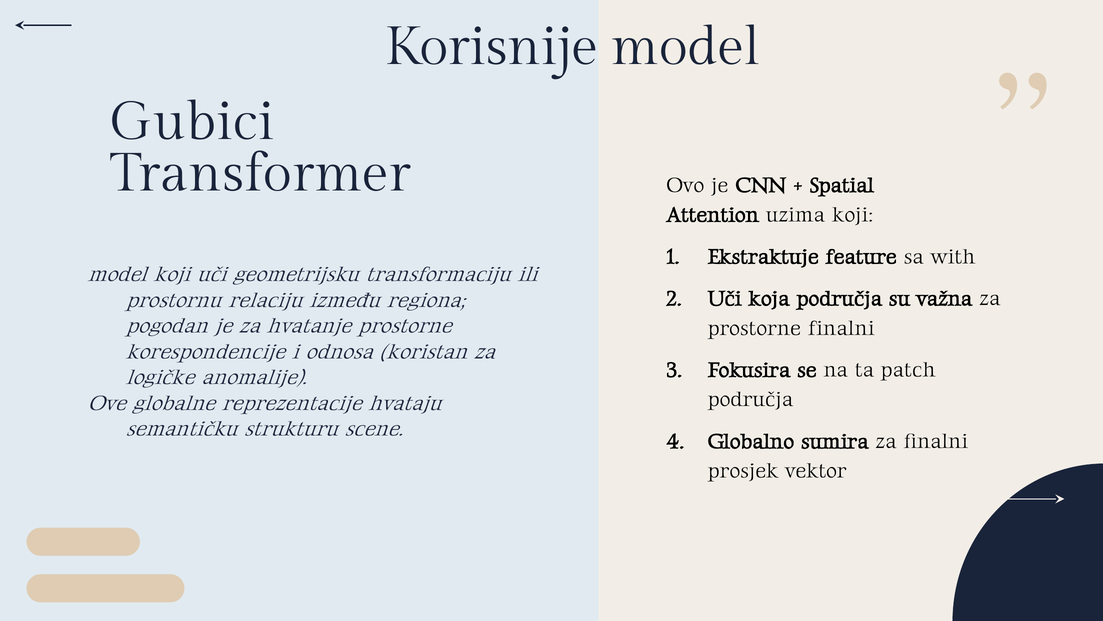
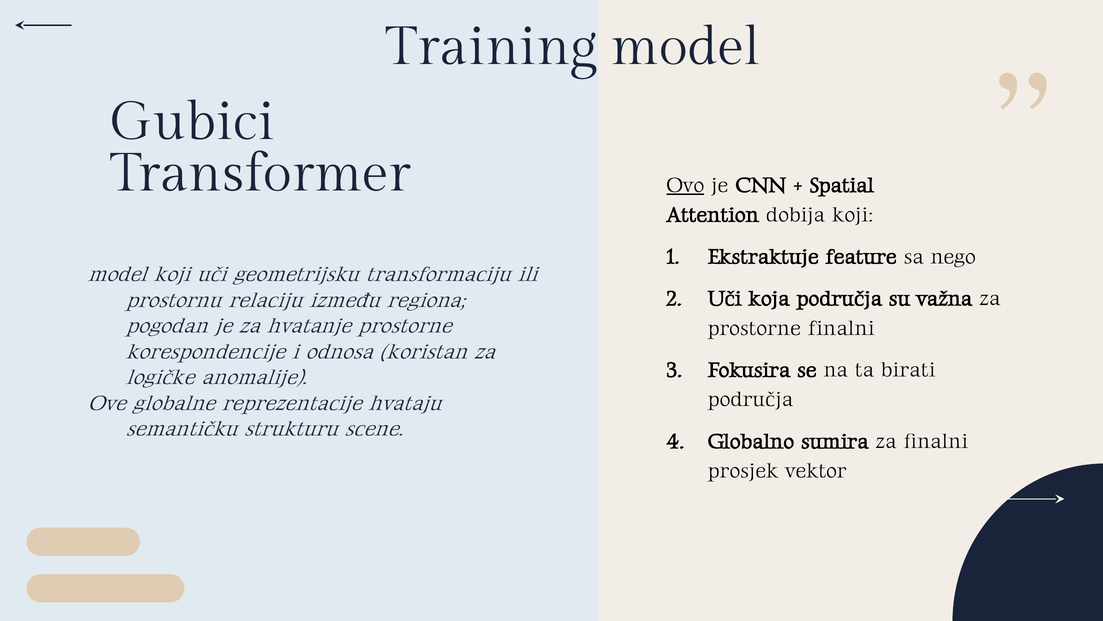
Korisnije: Korisnije -> Training (491, 46)
Ovo underline: none -> present (685, 185)
uzima: uzima -> dobija (795, 214)
with: with -> nego (953, 256)
patch: patch -> birati (908, 369)
